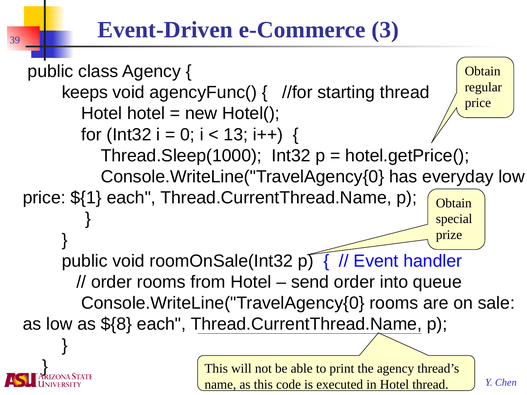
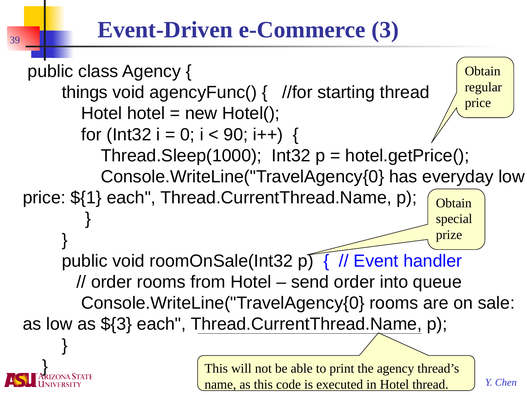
keeps: keeps -> things (85, 93)
13: 13 -> 90 (236, 135)
${8: ${8 -> ${3 (116, 324)
